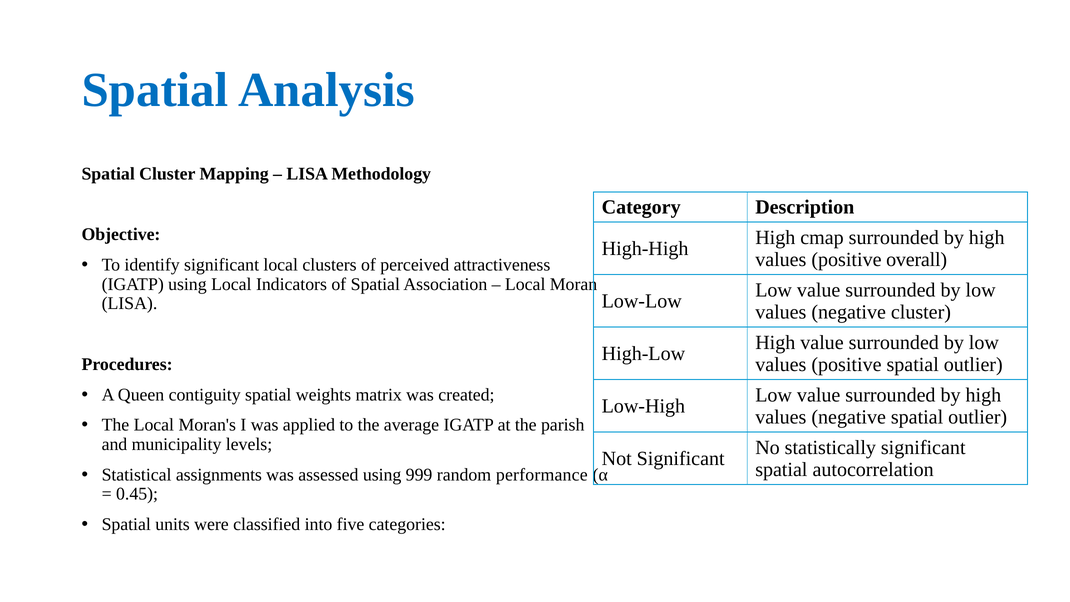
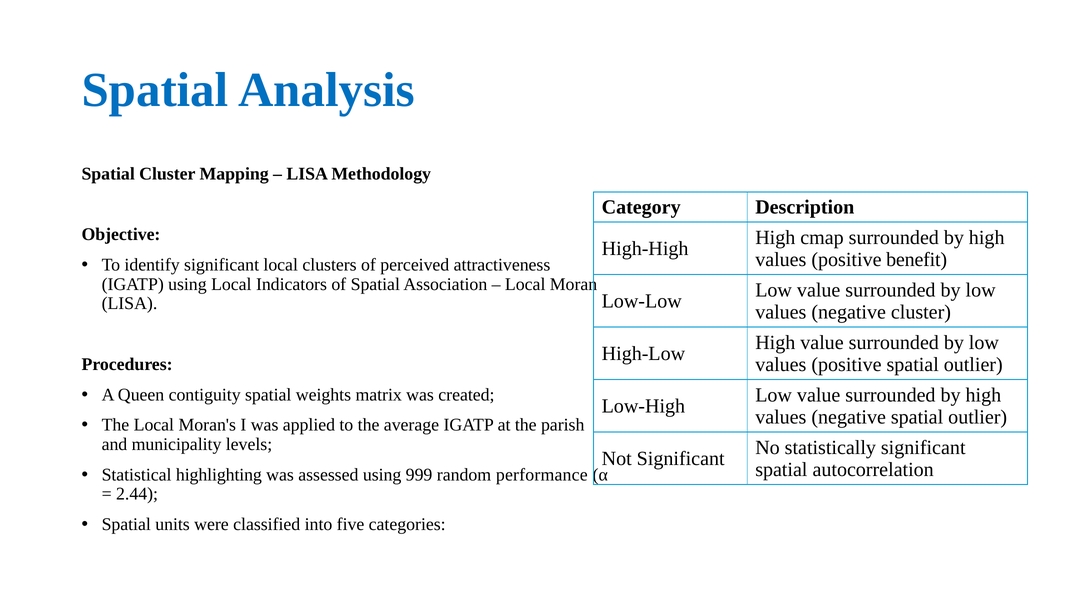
overall: overall -> benefit (917, 260)
assignments: assignments -> highlighting (219, 475)
0.45: 0.45 -> 2.44 (137, 494)
